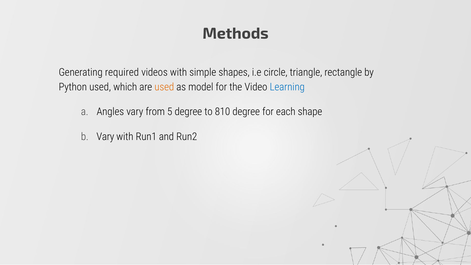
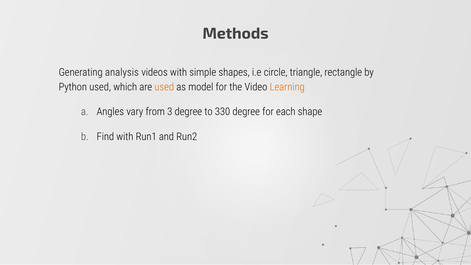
required: required -> analysis (122, 73)
Learning colour: blue -> orange (287, 87)
5: 5 -> 3 (170, 112)
810: 810 -> 330 (222, 112)
Vary: Vary -> Find (105, 137)
